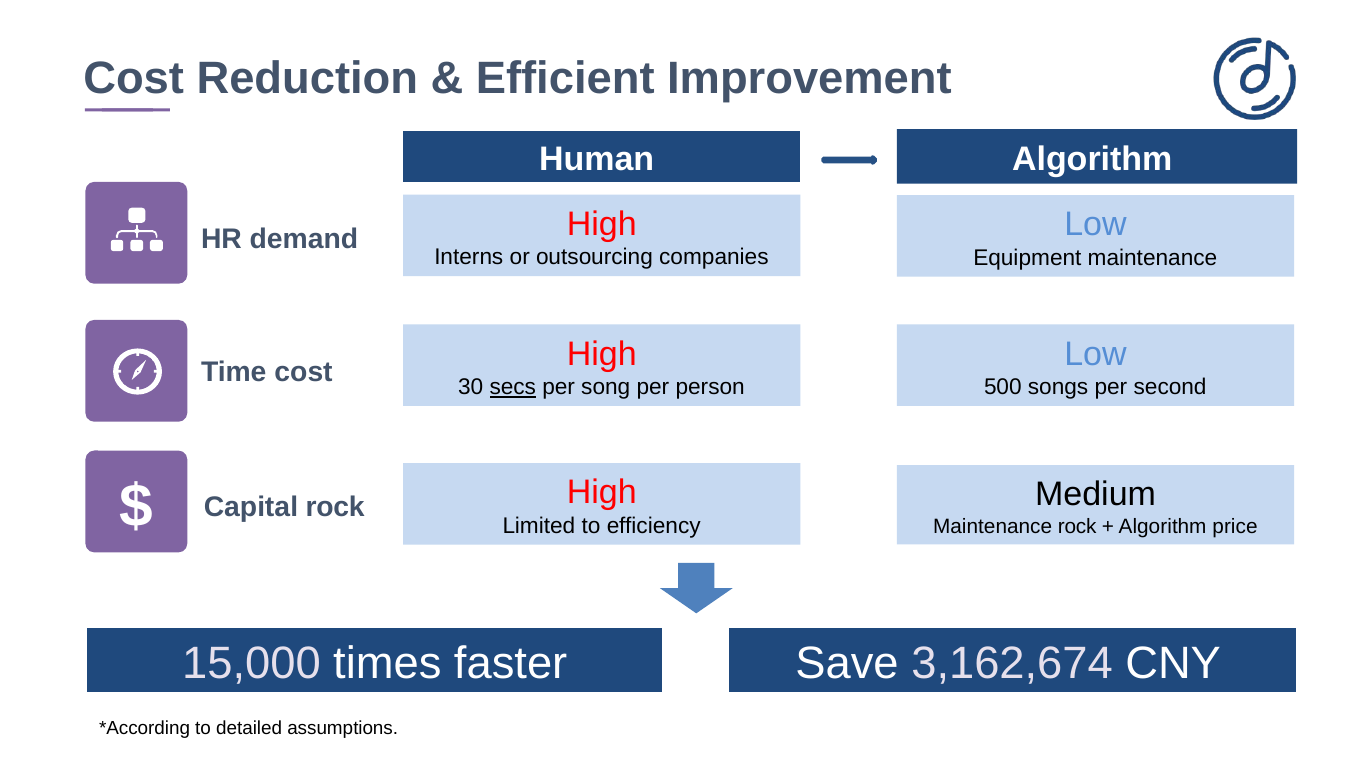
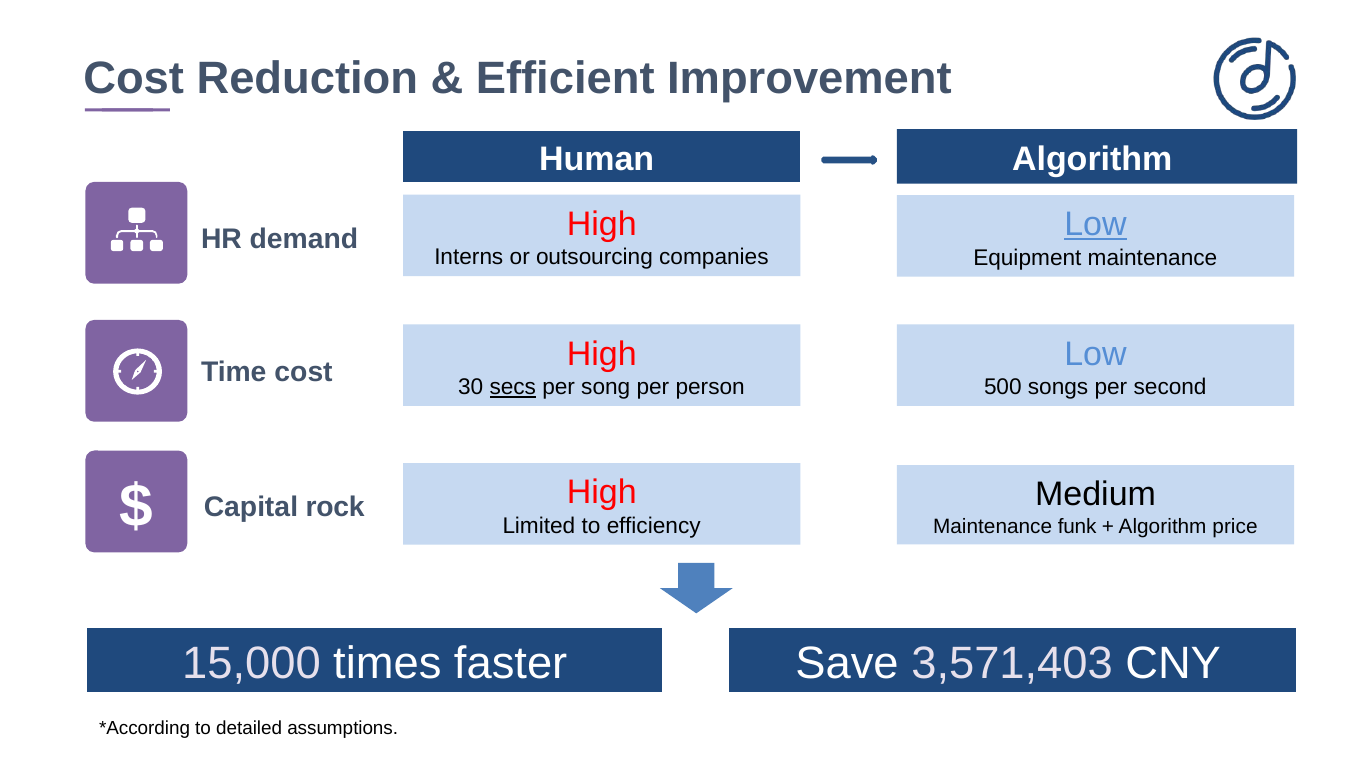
Low underline: none -> present (1096, 225)
Maintenance rock: rock -> funk (1077, 527)
3,162,674: 3,162,674 -> 3,571,403 (1012, 664)
